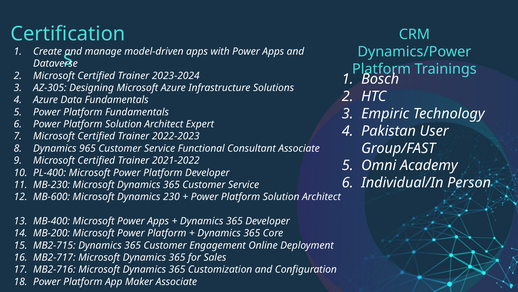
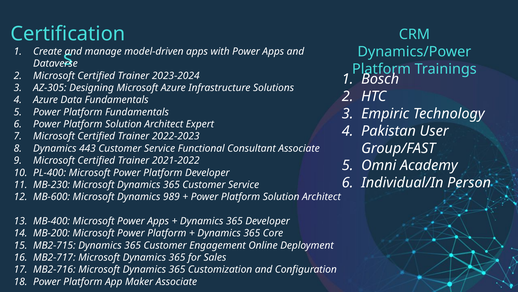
965: 965 -> 443 (87, 148)
230: 230 -> 989 (171, 196)
